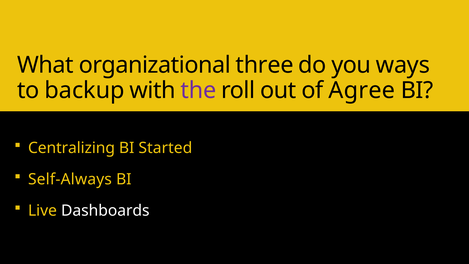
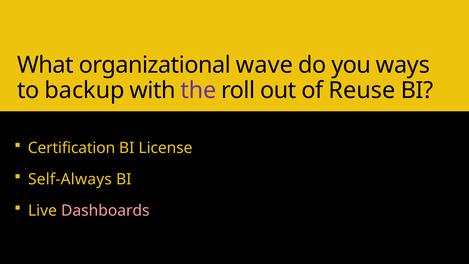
three: three -> wave (264, 65)
Agree: Agree -> Reuse (362, 90)
Centralizing: Centralizing -> Certification (72, 148)
Started: Started -> License (165, 148)
Dashboards colour: white -> pink (105, 210)
